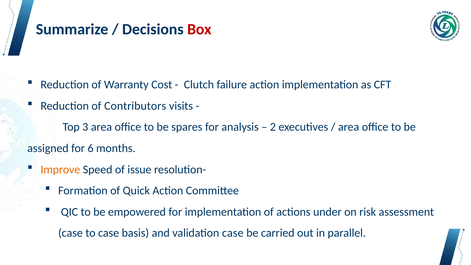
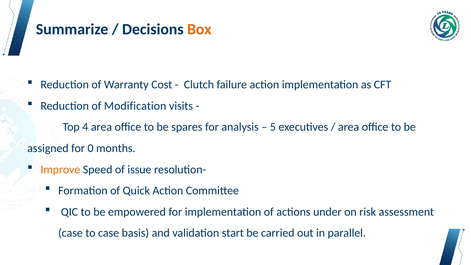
Box colour: red -> orange (199, 29)
Contributors: Contributors -> Modification (135, 106)
3: 3 -> 4 (85, 127)
2: 2 -> 5 (273, 127)
6: 6 -> 0 (91, 148)
validation case: case -> start (233, 233)
